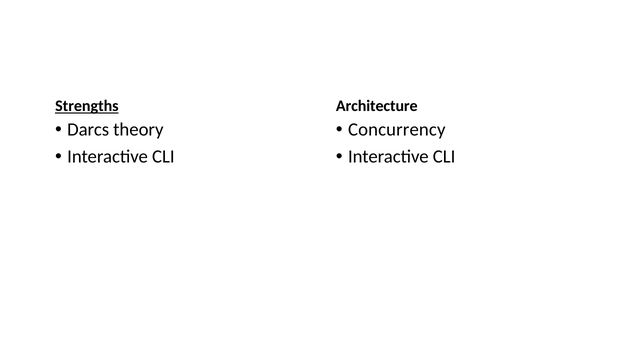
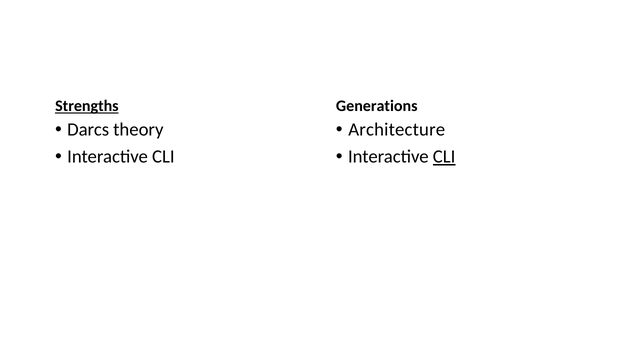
Architecture: Architecture -> Generations (377, 106)
Concurrency: Concurrency -> Architecture (397, 130)
CLI underline: none -> present (444, 157)
